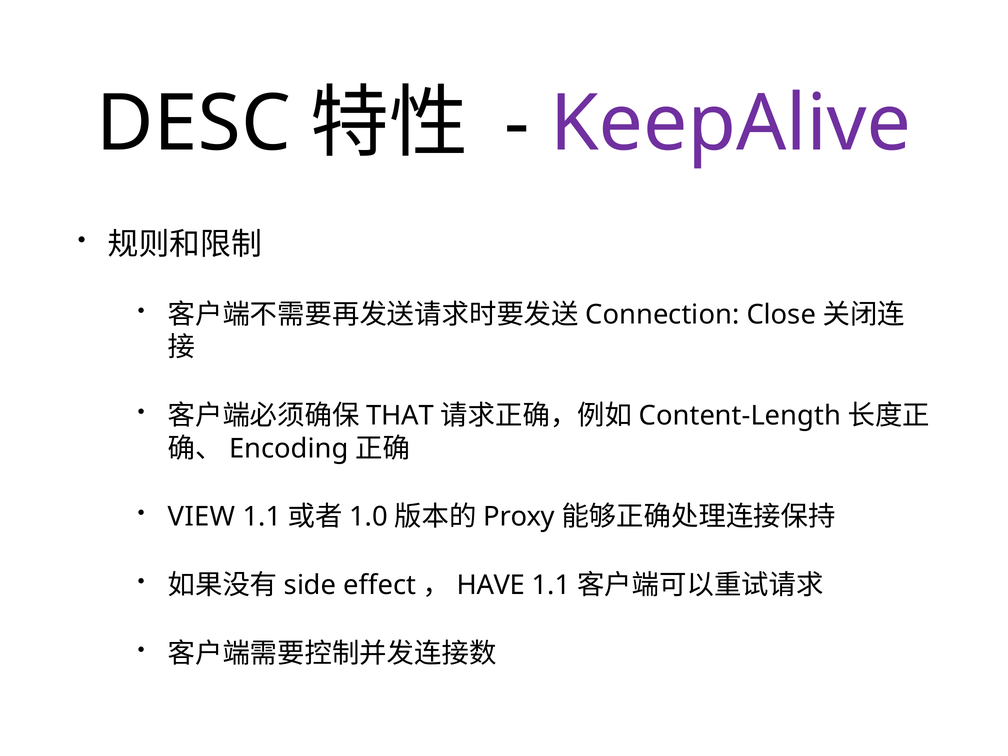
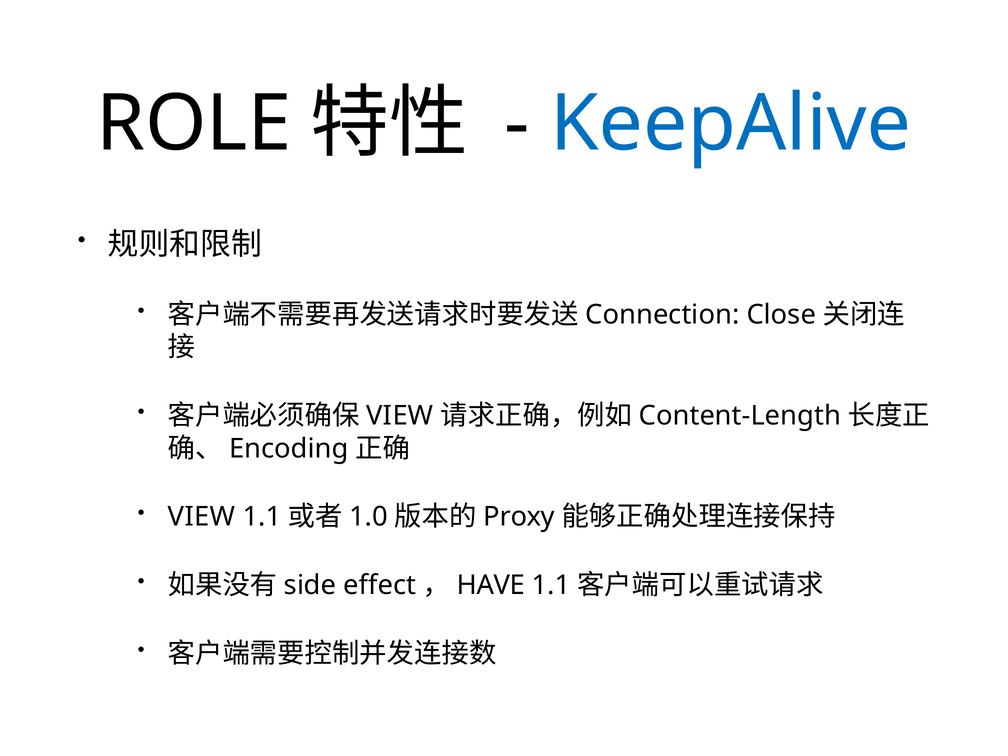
DESC: DESC -> ROLE (194, 124)
KeepAlive colour: purple -> blue (731, 124)
THAT: THAT -> VIEW (400, 416)
